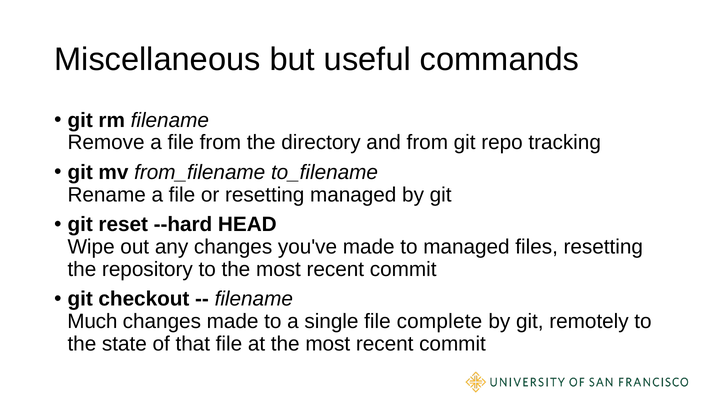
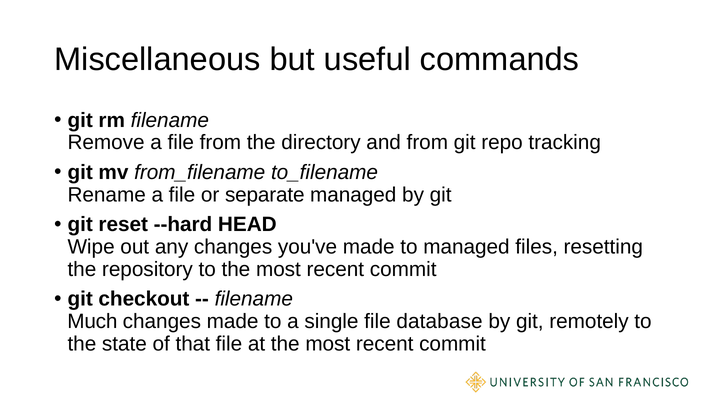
or resetting: resetting -> separate (265, 195)
complete: complete -> database (439, 321)
